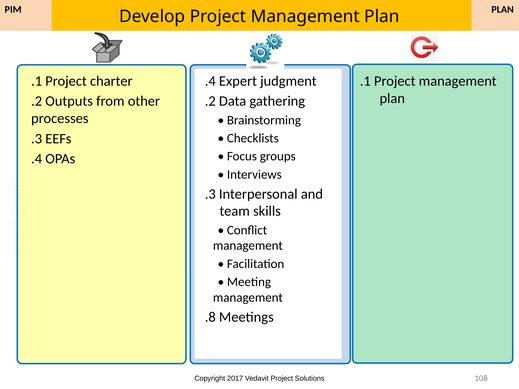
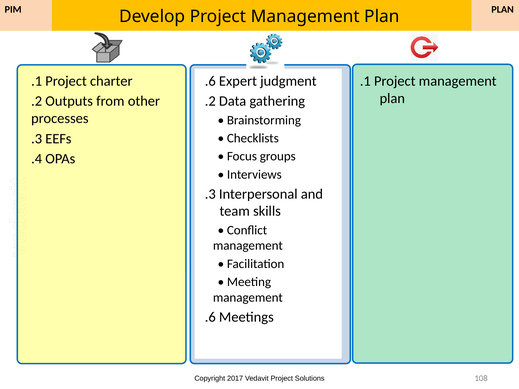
.4: .4 -> .6 (210, 81)
.8: .8 -> .6 (210, 317)
